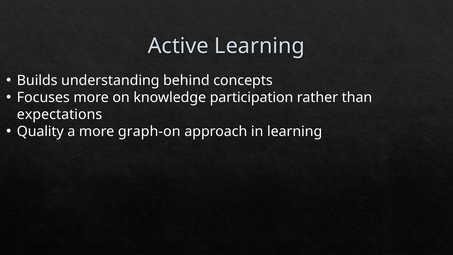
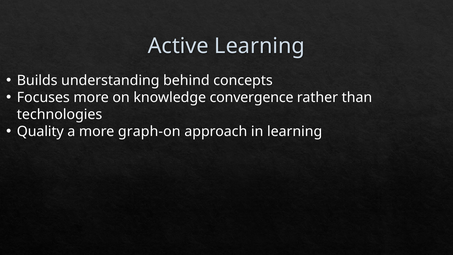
participation: participation -> convergence (252, 97)
expectations: expectations -> technologies (60, 114)
